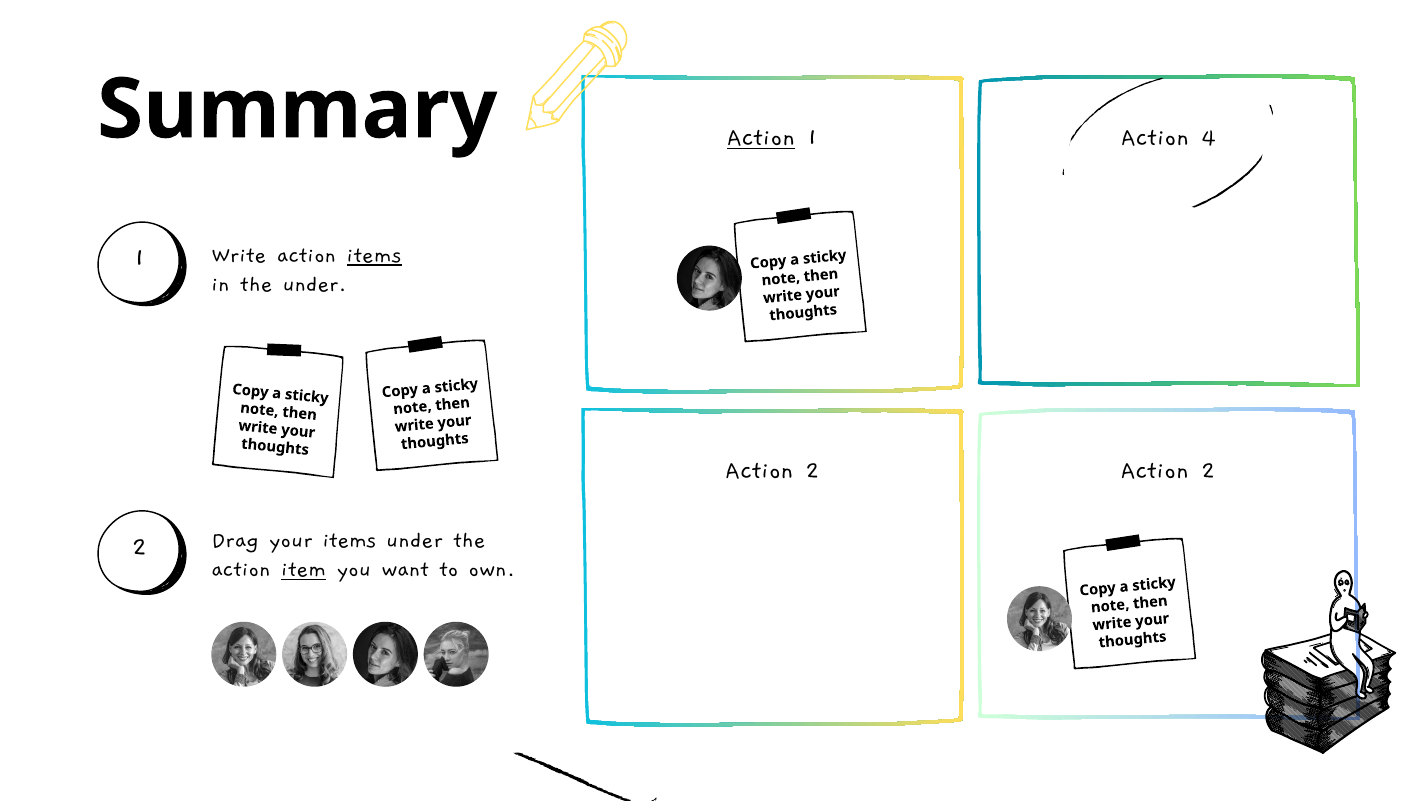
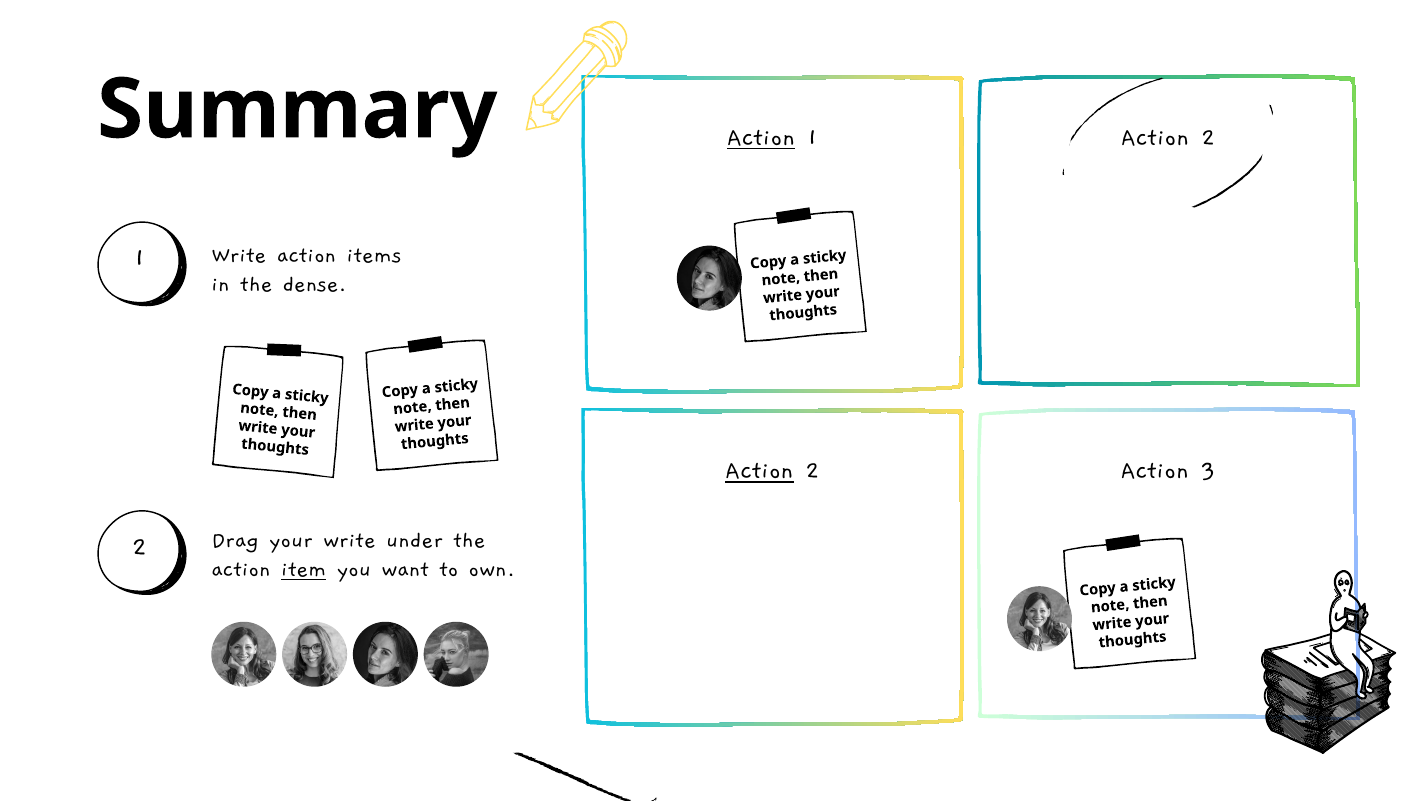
4: 4 -> 2 (1208, 137)
items underline: present -> none (374, 254)
the under: under -> dense (315, 284)
Action underline: none -> present (760, 470)
2: 2 -> 3 (1208, 470)
your items: items -> write (349, 539)
